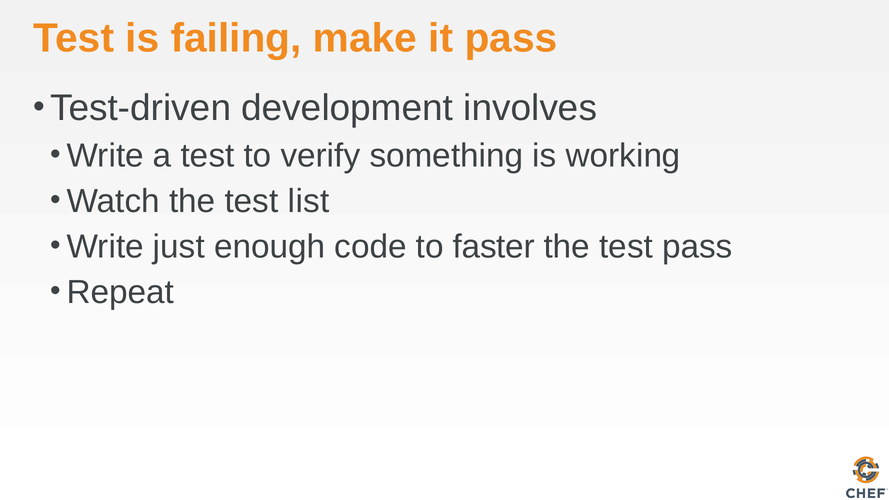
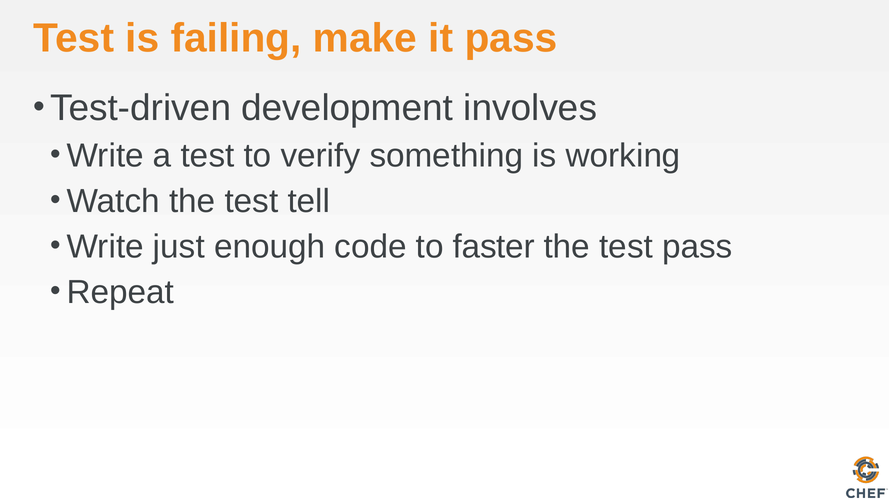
list: list -> tell (309, 201)
